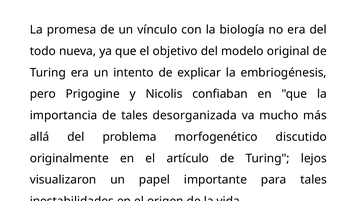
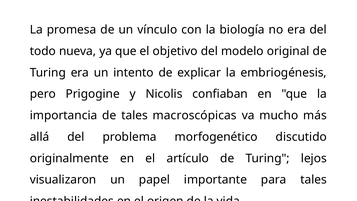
desorganizada: desorganizada -> macroscópicas (195, 115)
